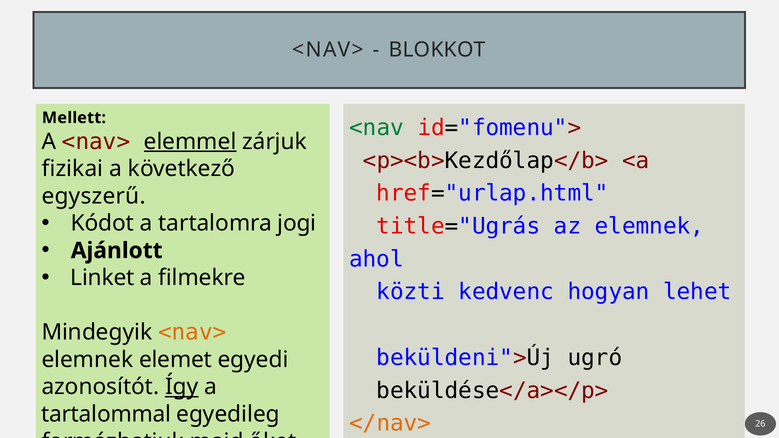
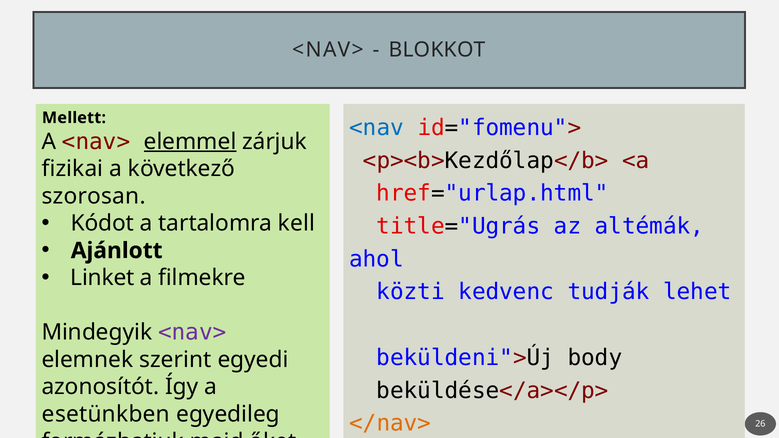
<nav colour: green -> blue (377, 128)
egyszerű: egyszerű -> szorosan (94, 196)
jogi: jogi -> kell (297, 223)
az elemnek: elemnek -> altémák (649, 226)
hogyan: hogyan -> tudják (609, 292)
<nav> colour: orange -> purple (192, 333)
ugró: ugró -> body (595, 358)
elemet: elemet -> szerint (175, 360)
Így underline: present -> none (182, 387)
tartalommal: tartalommal -> esetünkben (106, 414)
